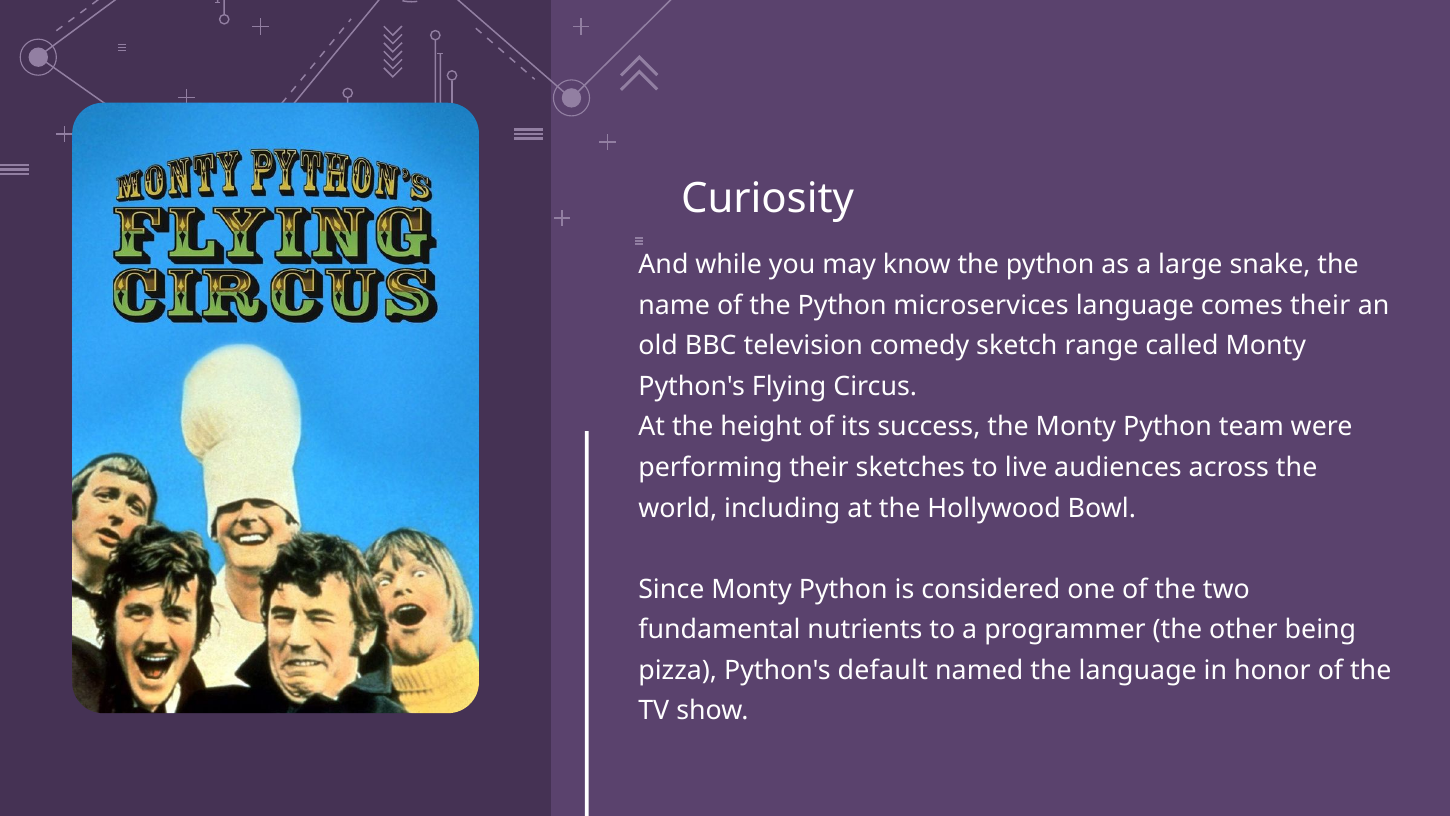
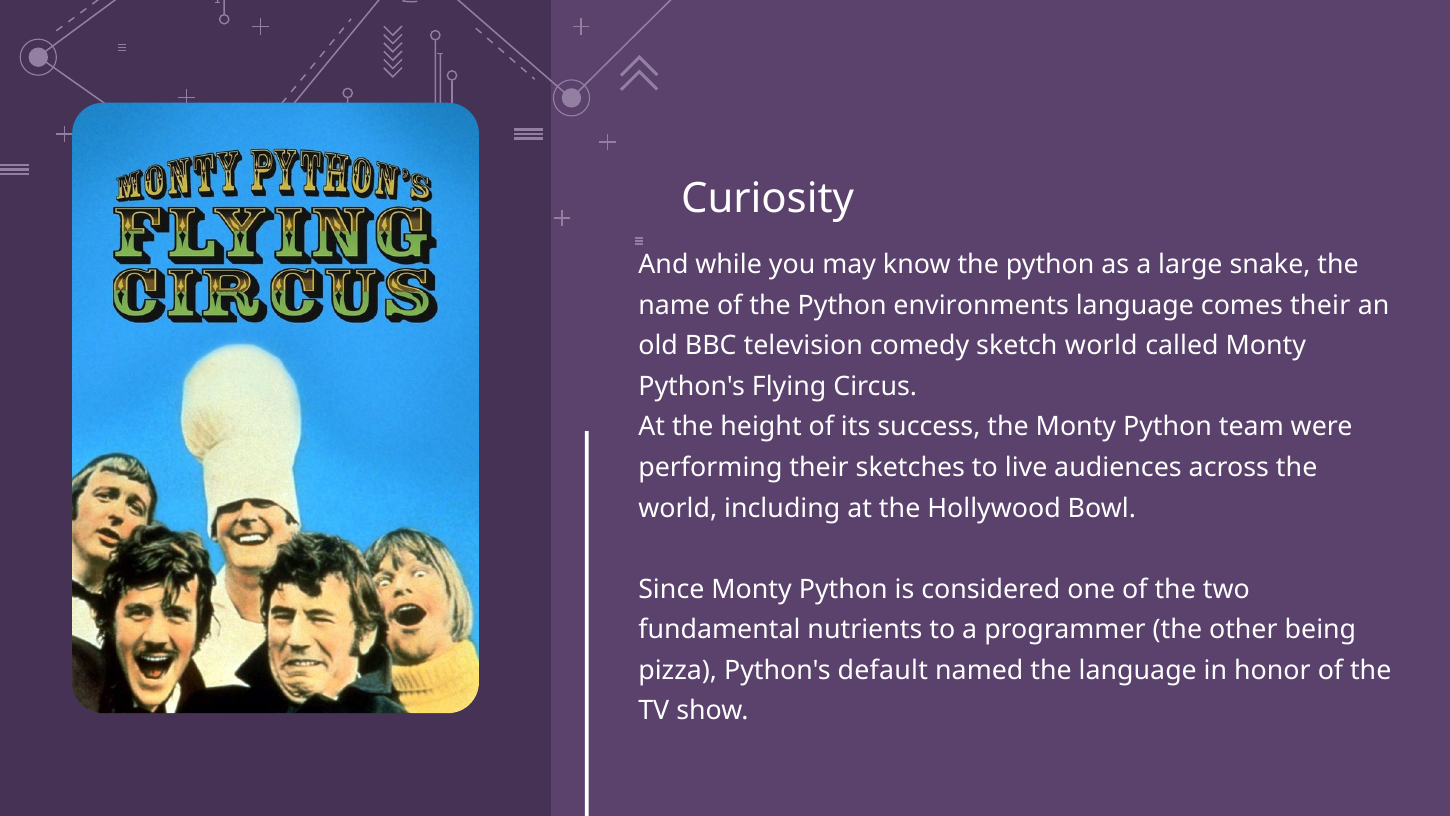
microservices: microservices -> environments (981, 305)
sketch range: range -> world (1101, 346)
